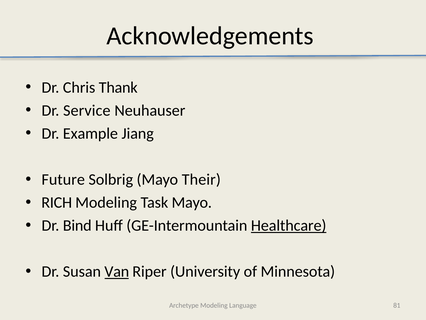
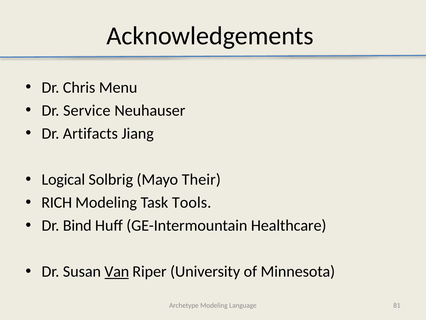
Thank: Thank -> Menu (118, 87)
Example: Example -> Artifacts (90, 133)
Future: Future -> Logical (63, 179)
Task Mayo: Mayo -> Tools (192, 202)
Healthcare underline: present -> none (289, 225)
